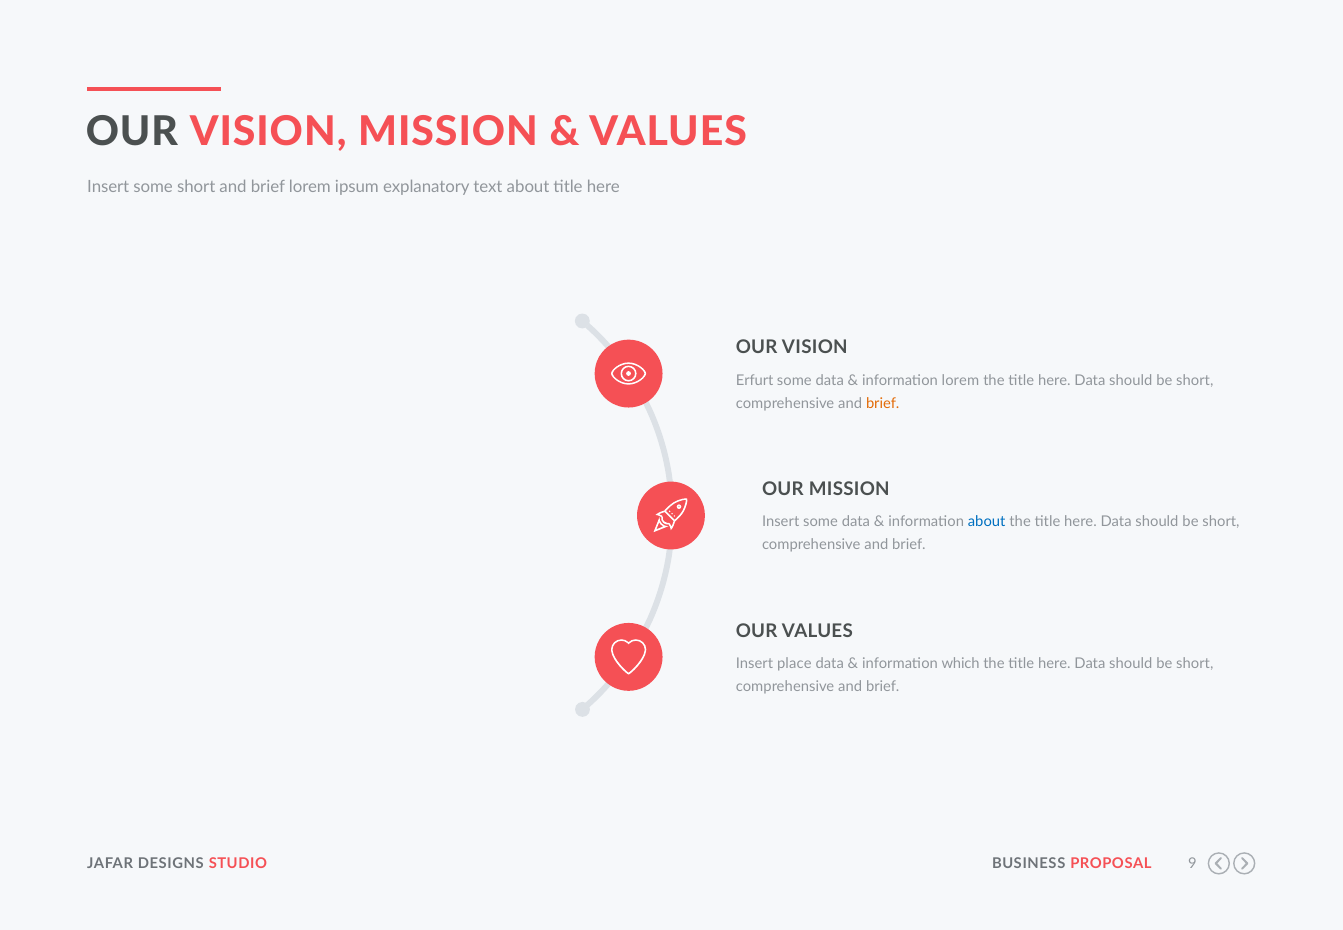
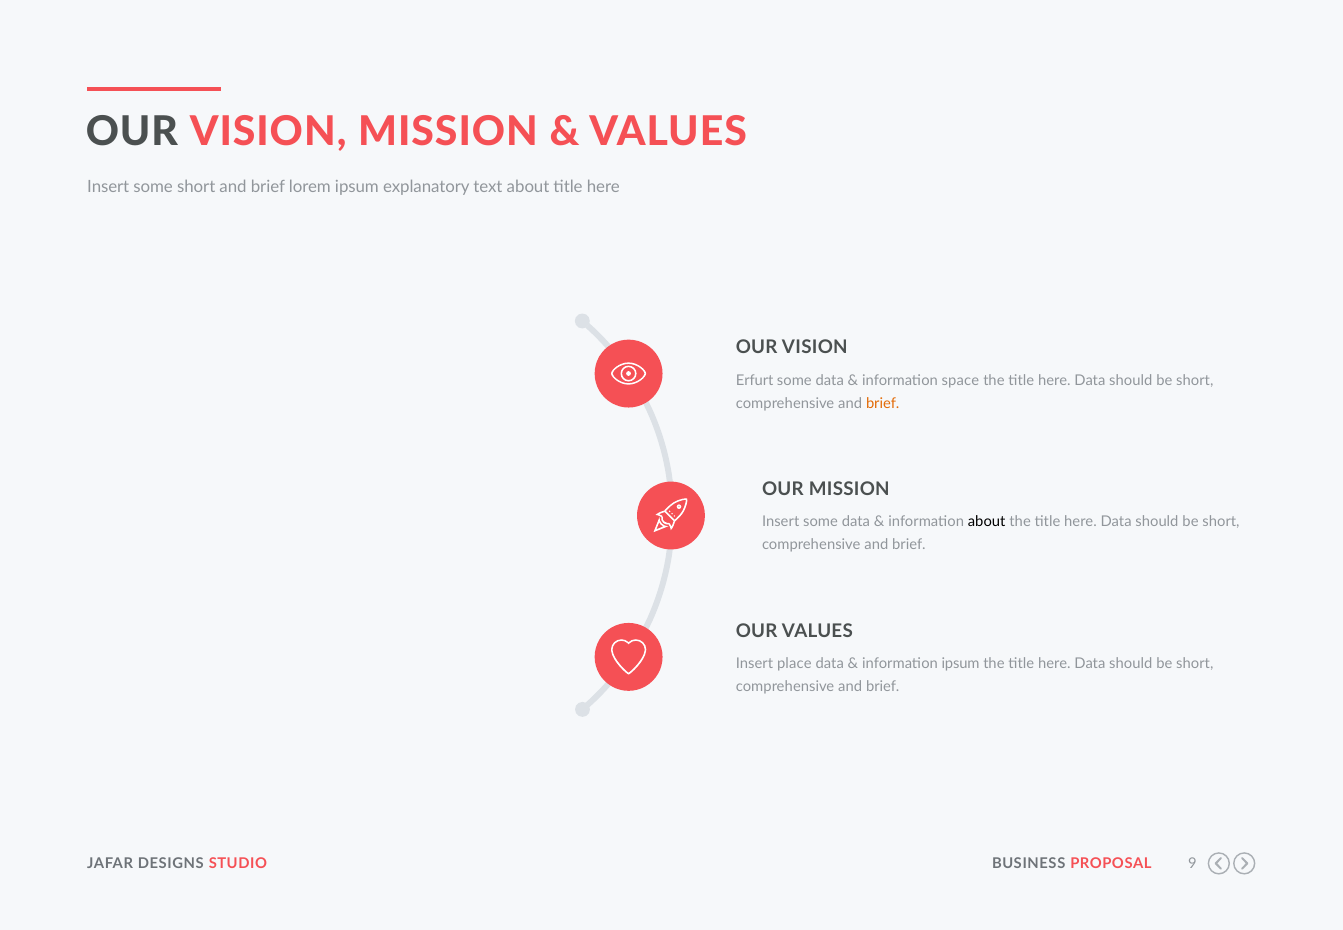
information lorem: lorem -> space (960, 380)
about colour: blue -> black (987, 522)
information which: which -> ipsum (961, 663)
